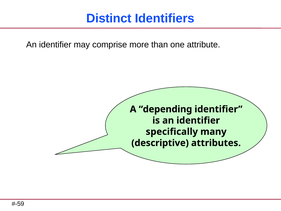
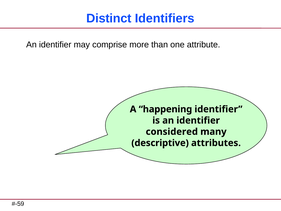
depending: depending -> happening (165, 109)
specifically: specifically -> considered (172, 132)
